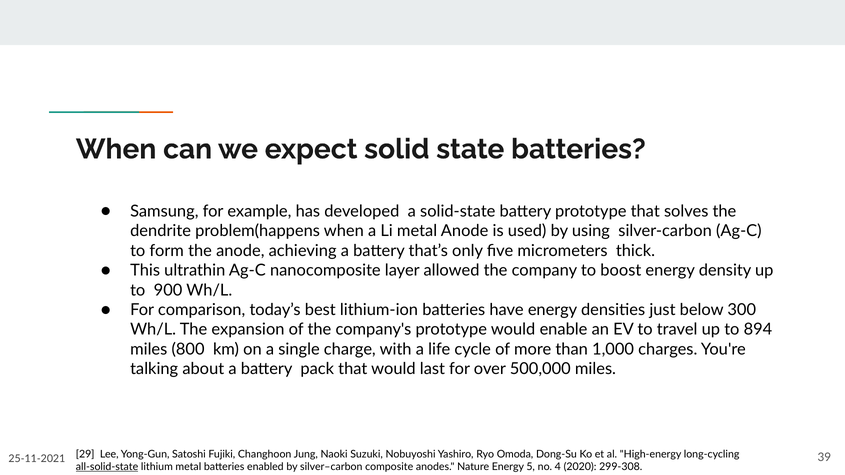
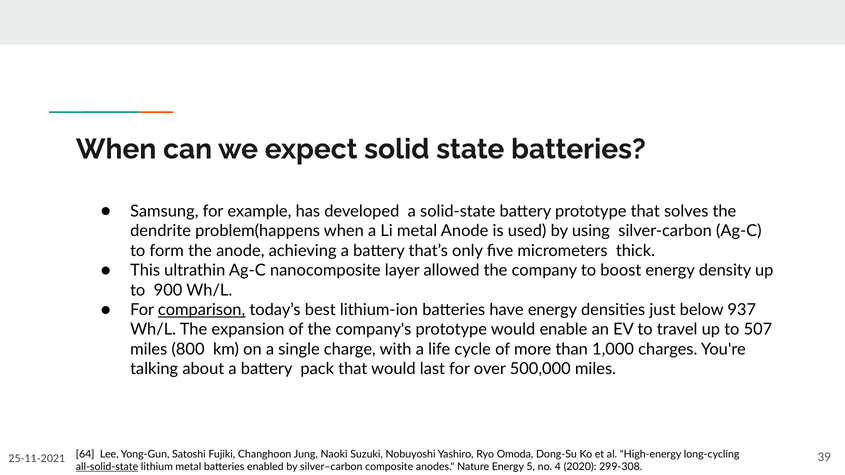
comparison underline: none -> present (202, 310)
300: 300 -> 937 (742, 310)
894: 894 -> 507 (758, 330)
29: 29 -> 64 (85, 454)
